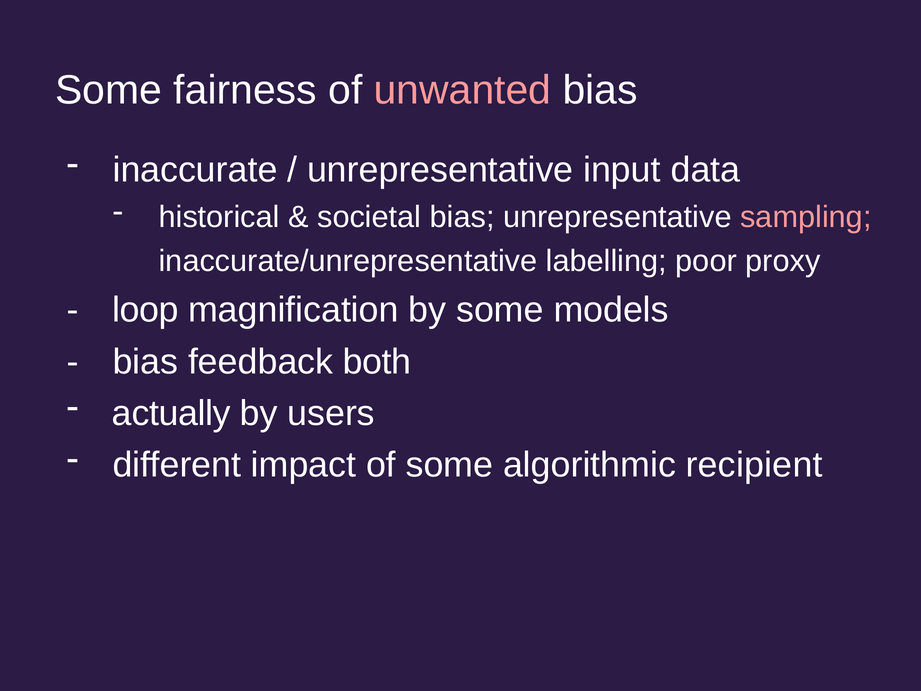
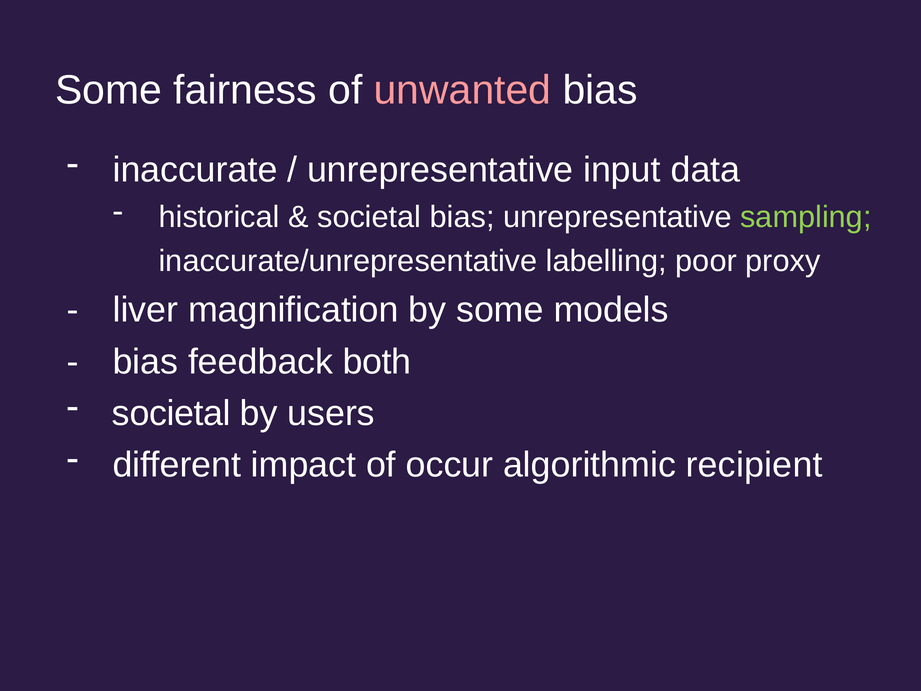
sampling colour: pink -> light green (806, 217)
loop: loop -> liver (145, 310)
actually: actually -> societal (171, 413)
of some: some -> occur (449, 465)
